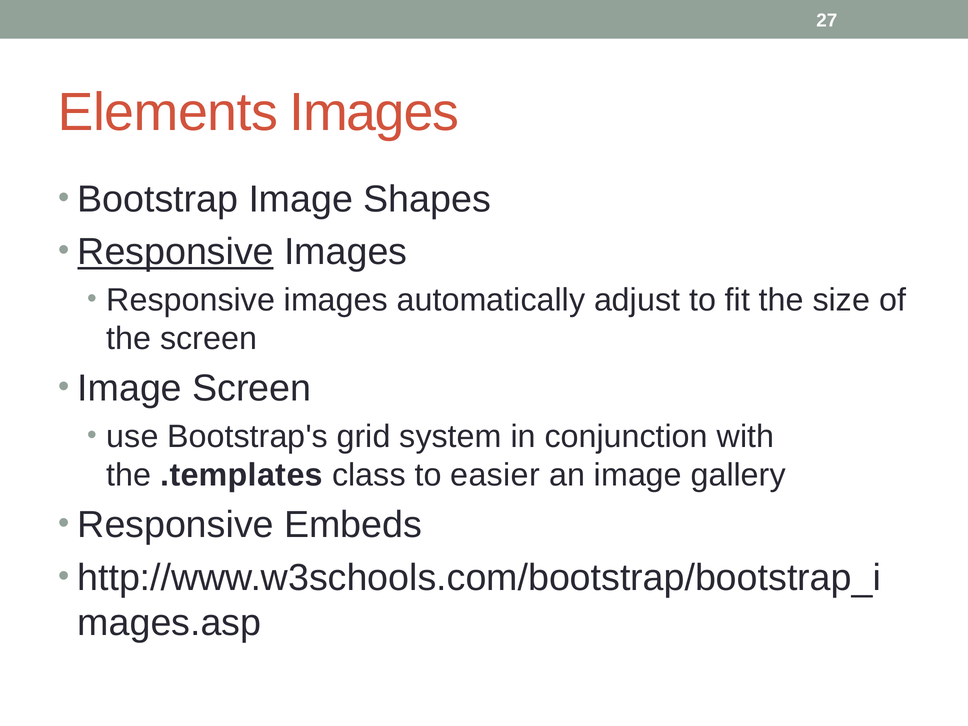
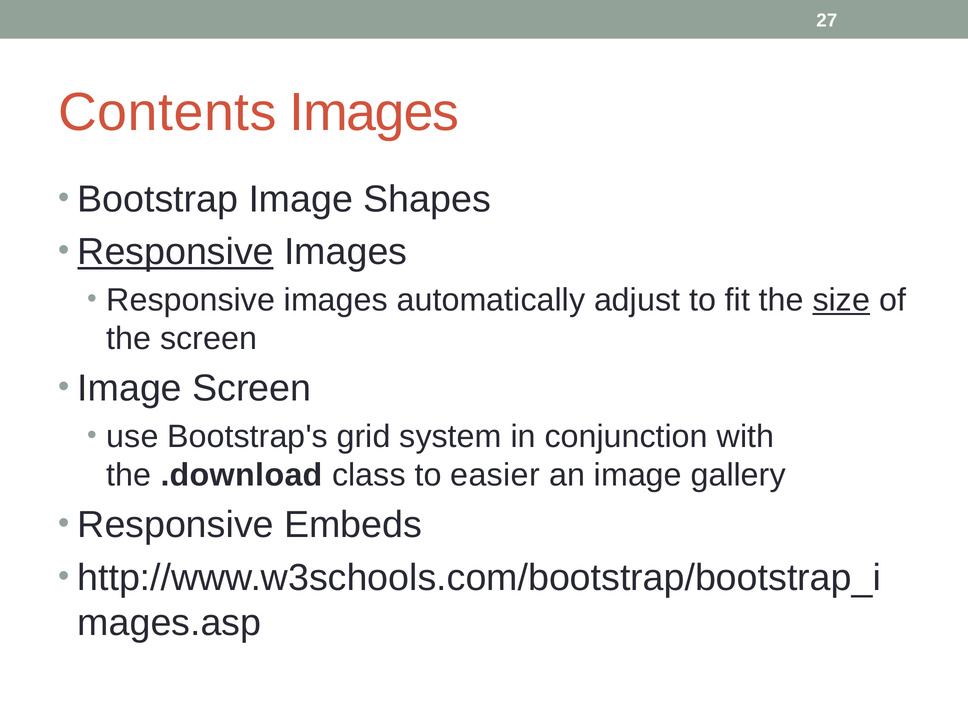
Elements: Elements -> Contents (167, 113)
size underline: none -> present (841, 300)
.templates: .templates -> .download (242, 475)
